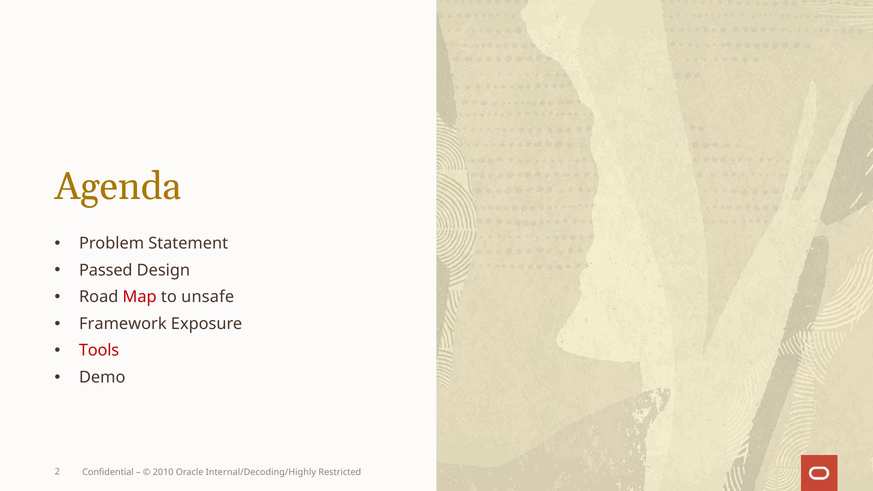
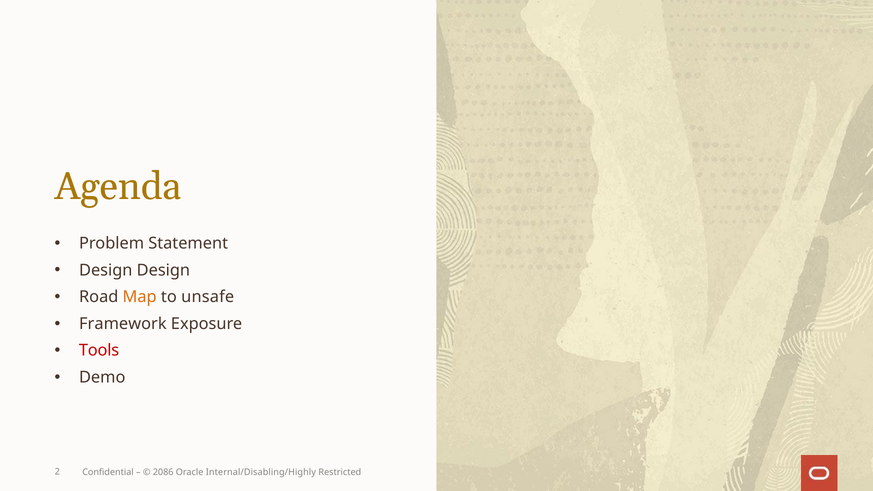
Passed: Passed -> Design (106, 270)
Map colour: red -> orange (140, 297)
2010: 2010 -> 2086 (163, 472)
Internal/Decoding/Highly: Internal/Decoding/Highly -> Internal/Disabling/Highly (261, 472)
